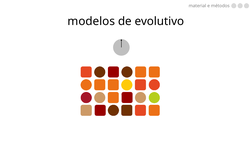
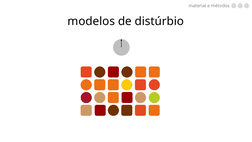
evolutivo: evolutivo -> distúrbio (159, 21)
